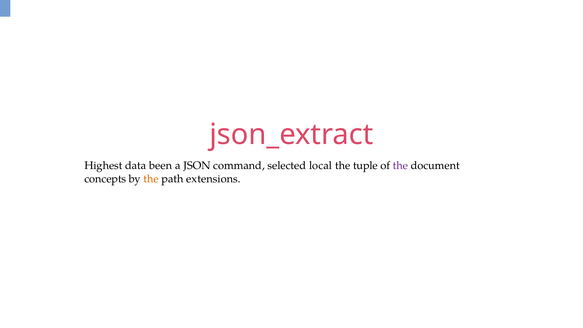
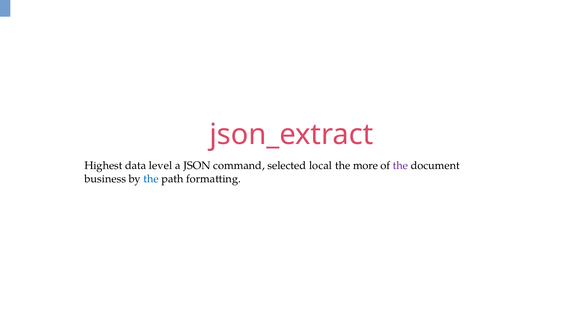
been: been -> level (161, 166)
tuple: tuple -> more (365, 166)
concepts: concepts -> business (105, 179)
the colour: orange -> blue (151, 179)
extensions: extensions -> formatting (214, 179)
